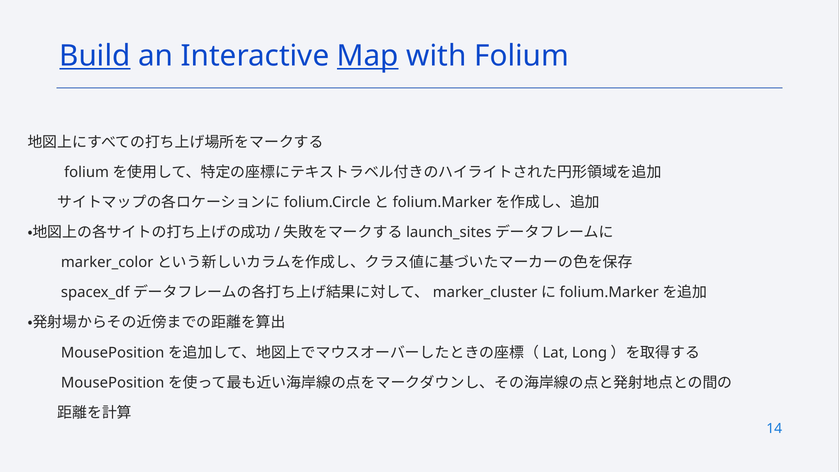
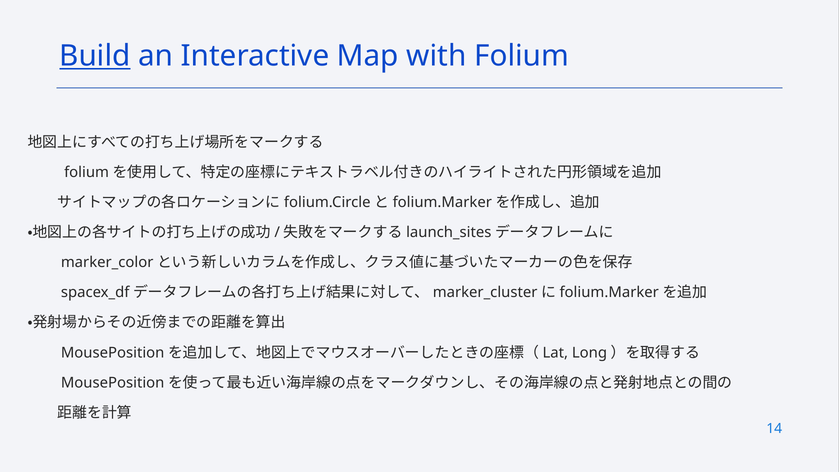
Map underline: present -> none (368, 56)
